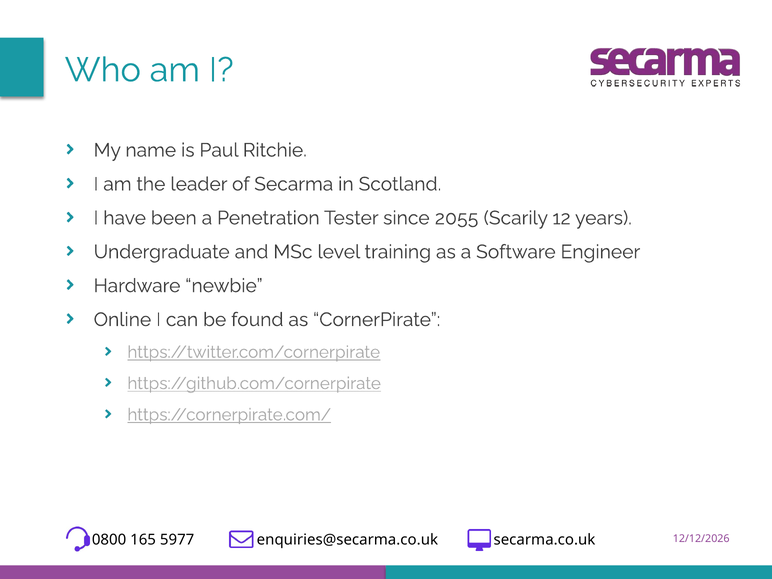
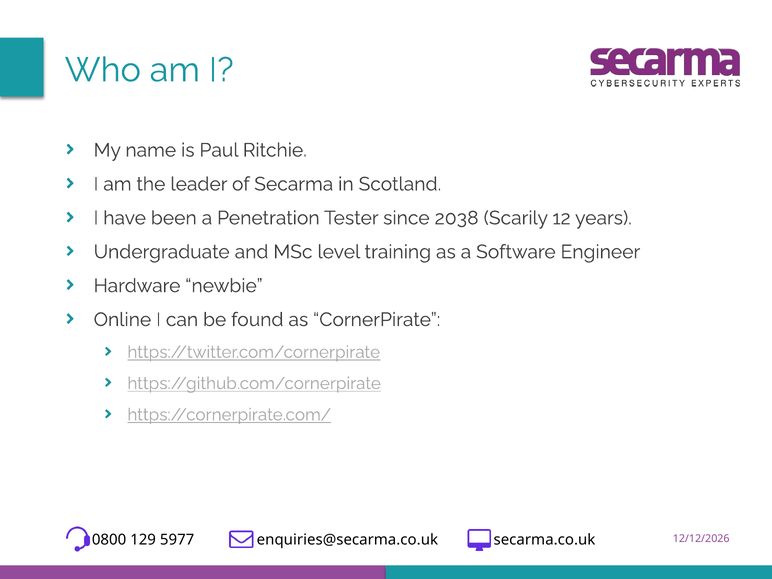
2055: 2055 -> 2038 (457, 218)
165: 165 -> 129 (143, 540)
